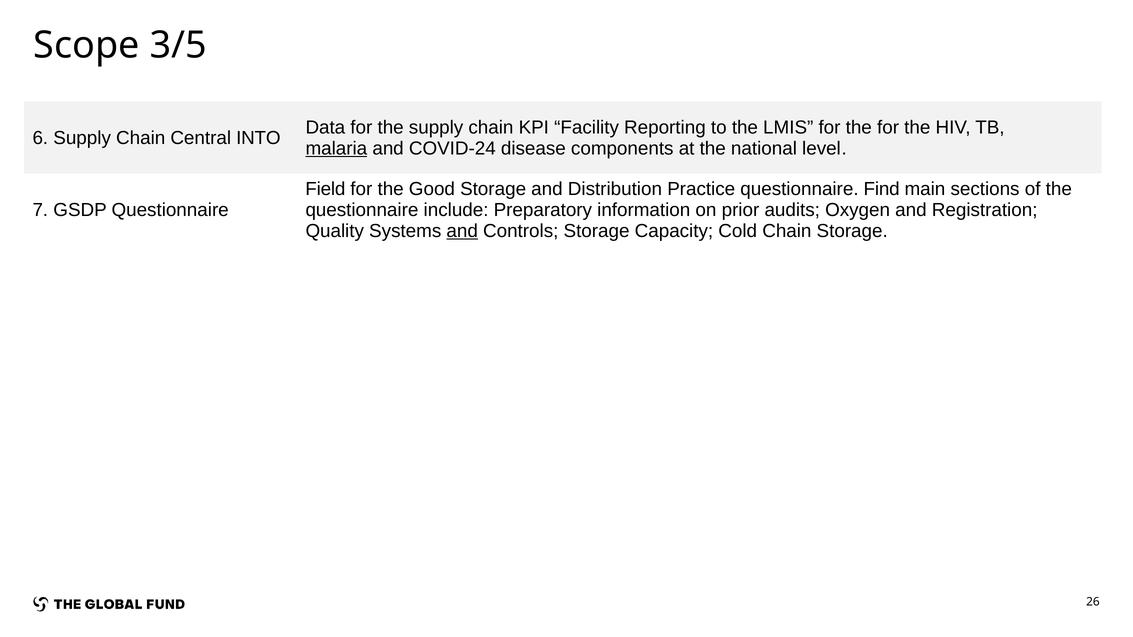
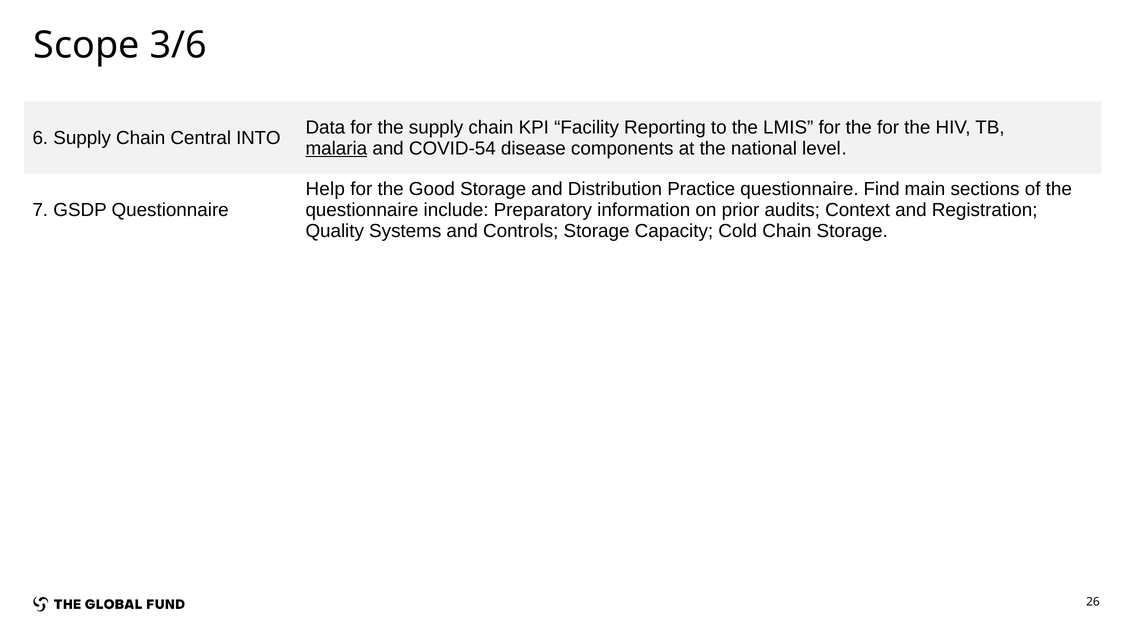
3/5: 3/5 -> 3/6 (178, 45)
COVID-24: COVID-24 -> COVID-54 (452, 148)
Field: Field -> Help (325, 189)
Oxygen: Oxygen -> Context (858, 210)
and underline: present -> none (462, 231)
